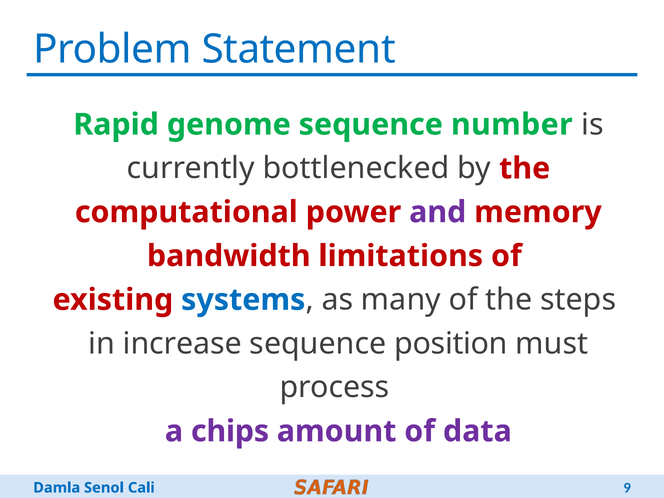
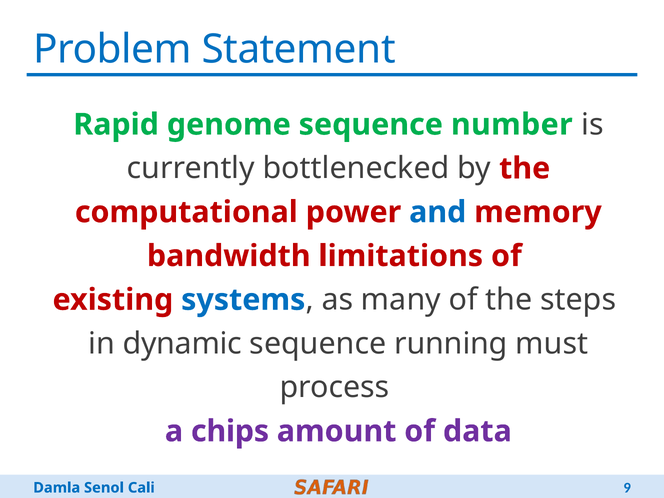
and colour: purple -> blue (438, 212)
increase: increase -> dynamic (182, 344)
position: position -> running (451, 344)
